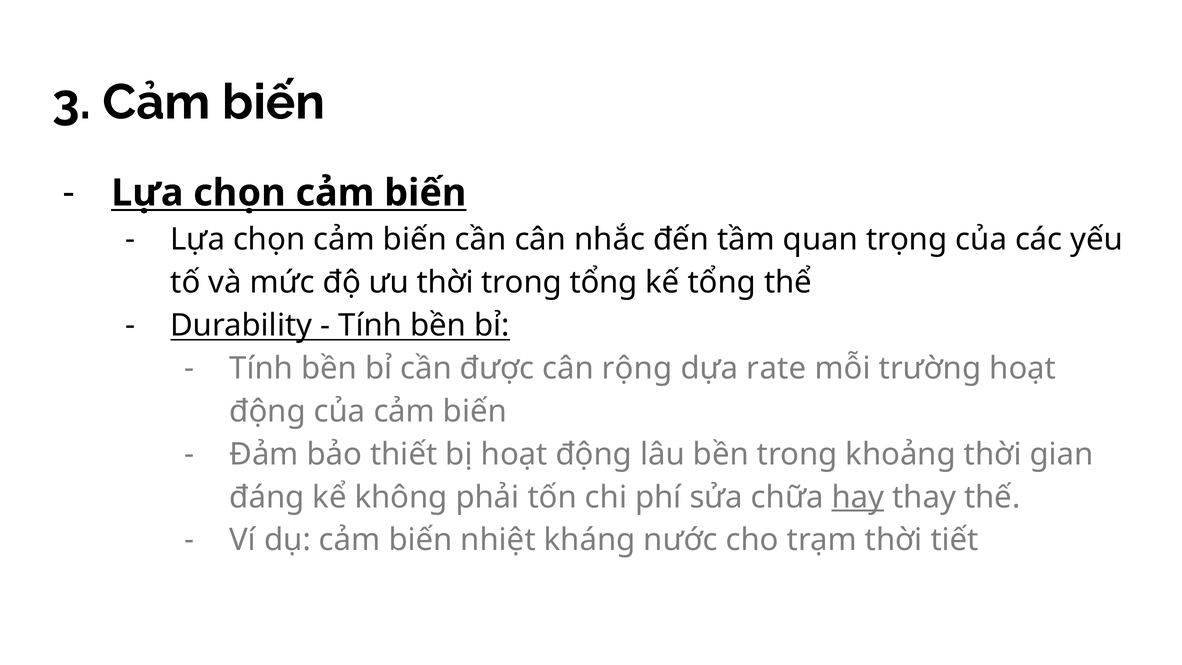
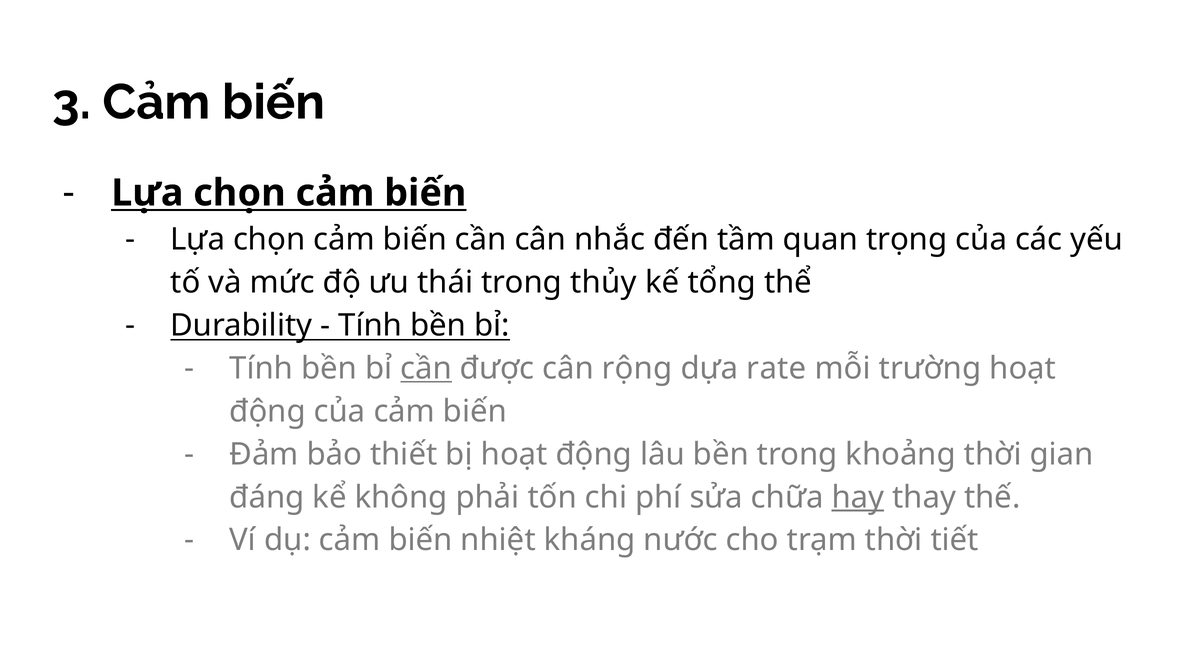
ưu thời: thời -> thái (445, 282)
trong tổng: tổng -> thủy (603, 282)
cần underline: none -> present (426, 368)
